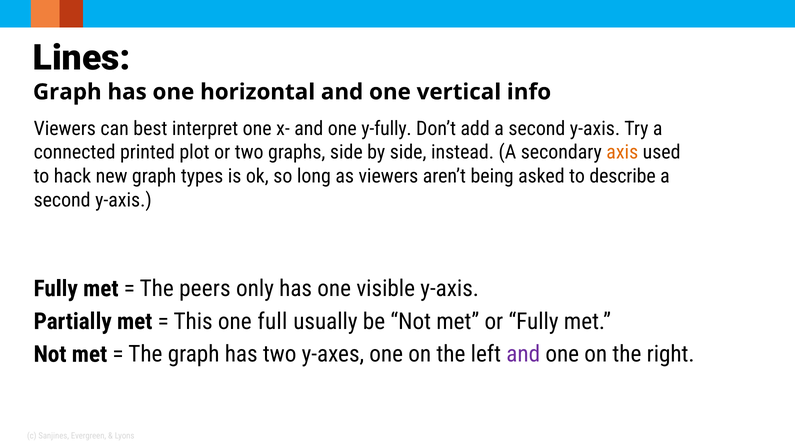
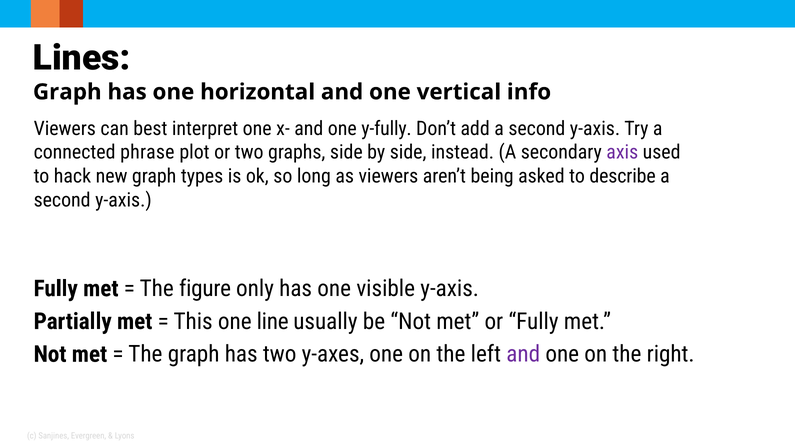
printed: printed -> phrase (147, 152)
axis colour: orange -> purple (622, 152)
peers: peers -> figure (205, 289)
full: full -> line (273, 322)
